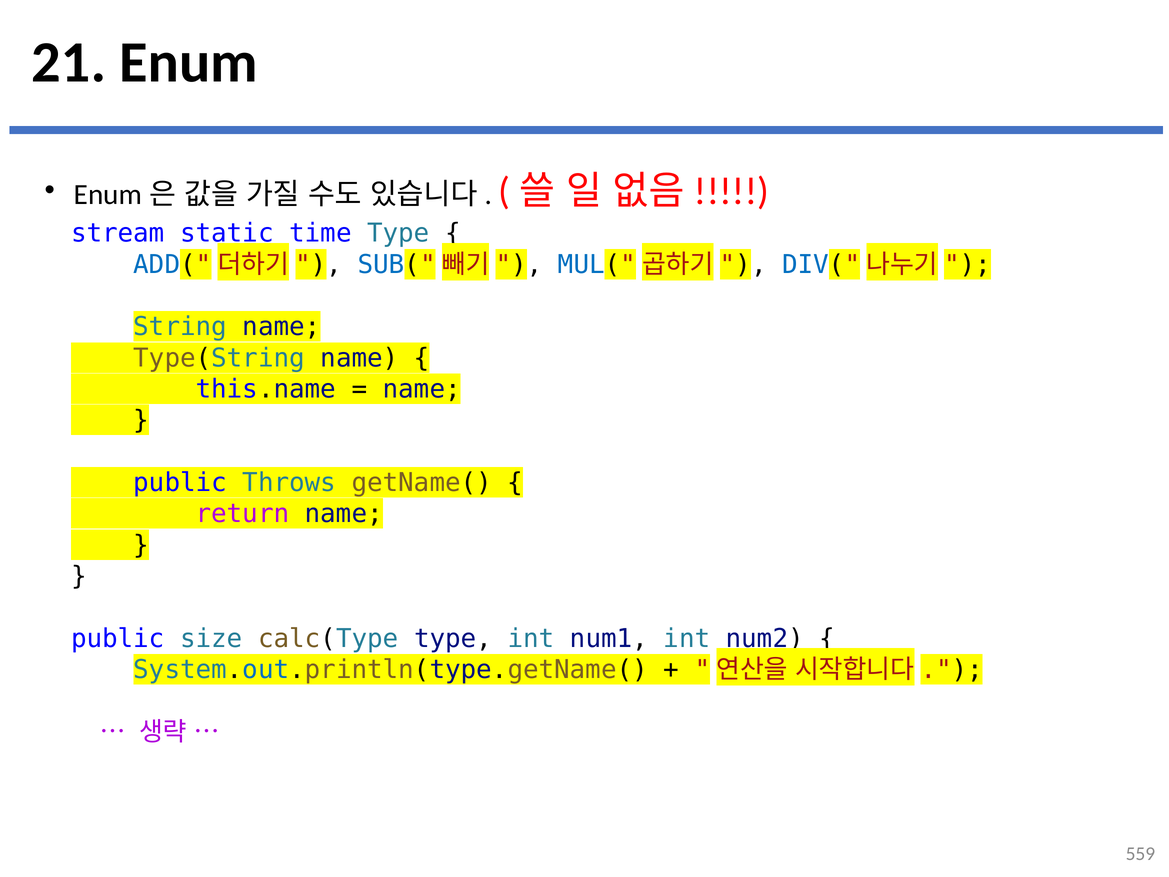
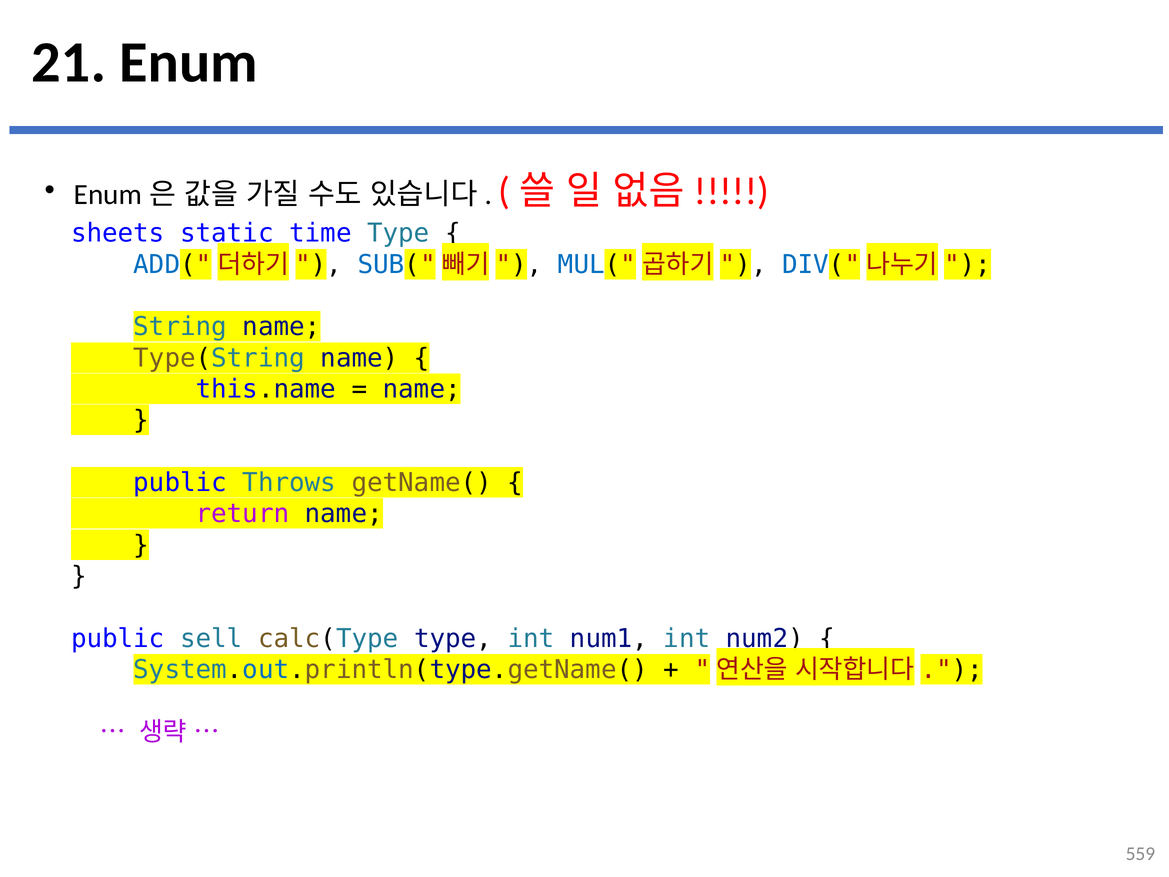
stream: stream -> sheets (118, 233)
size: size -> sell (211, 638)
